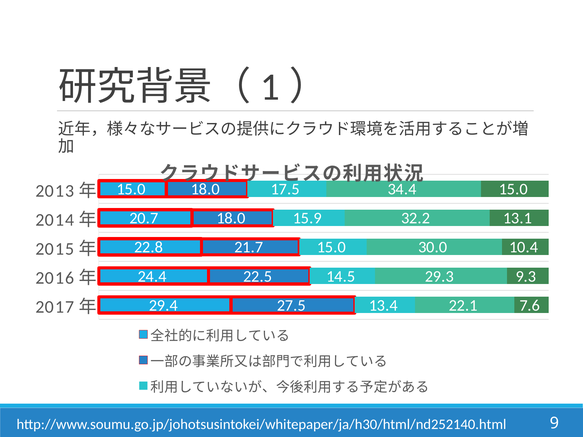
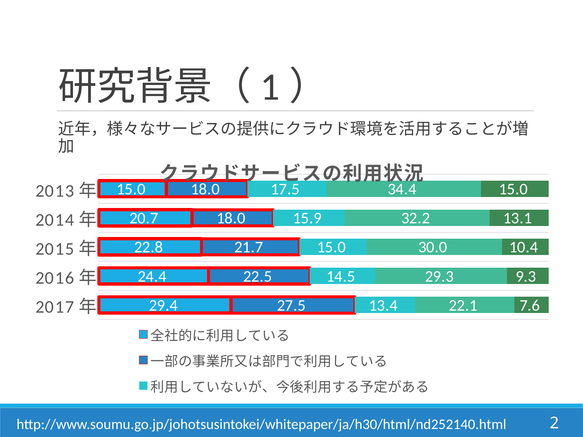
9: 9 -> 2 (554, 423)
